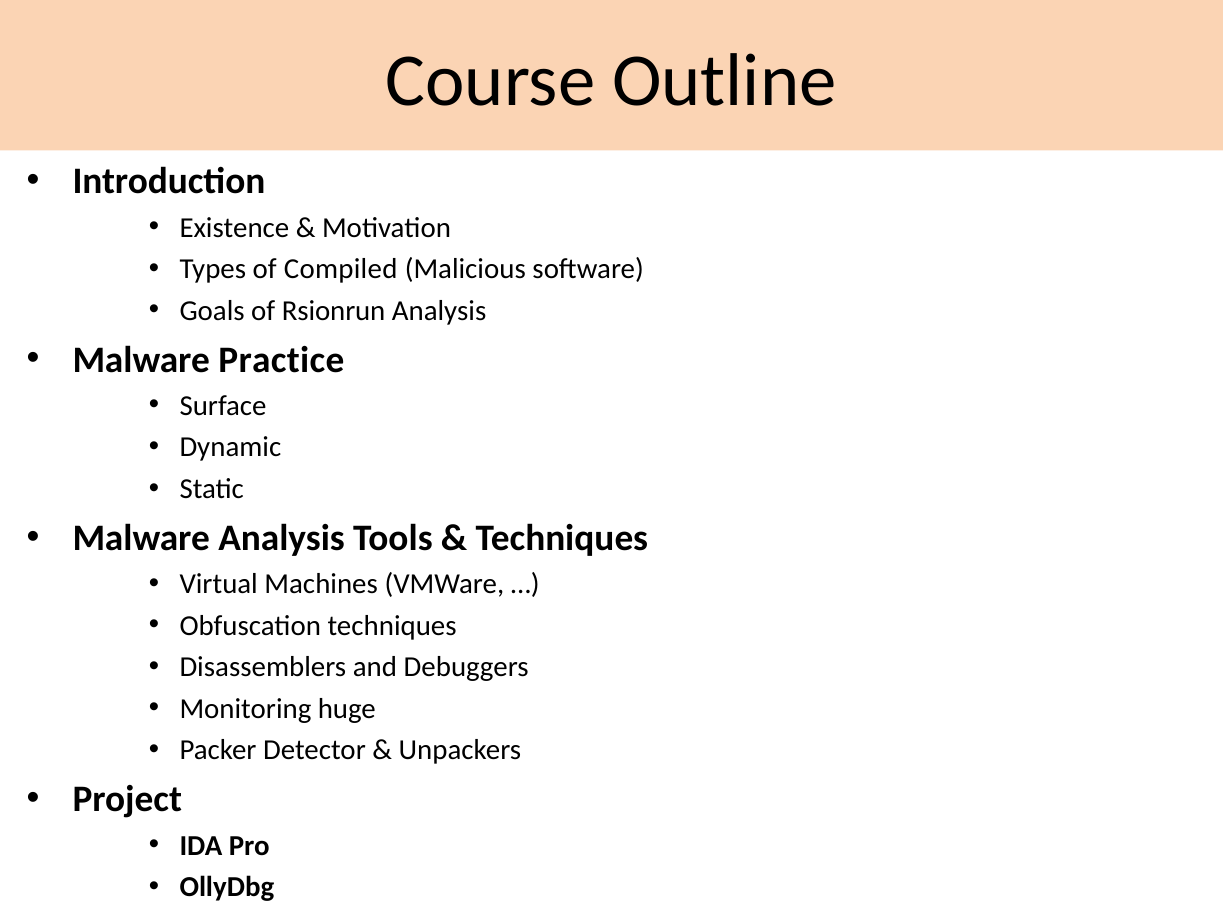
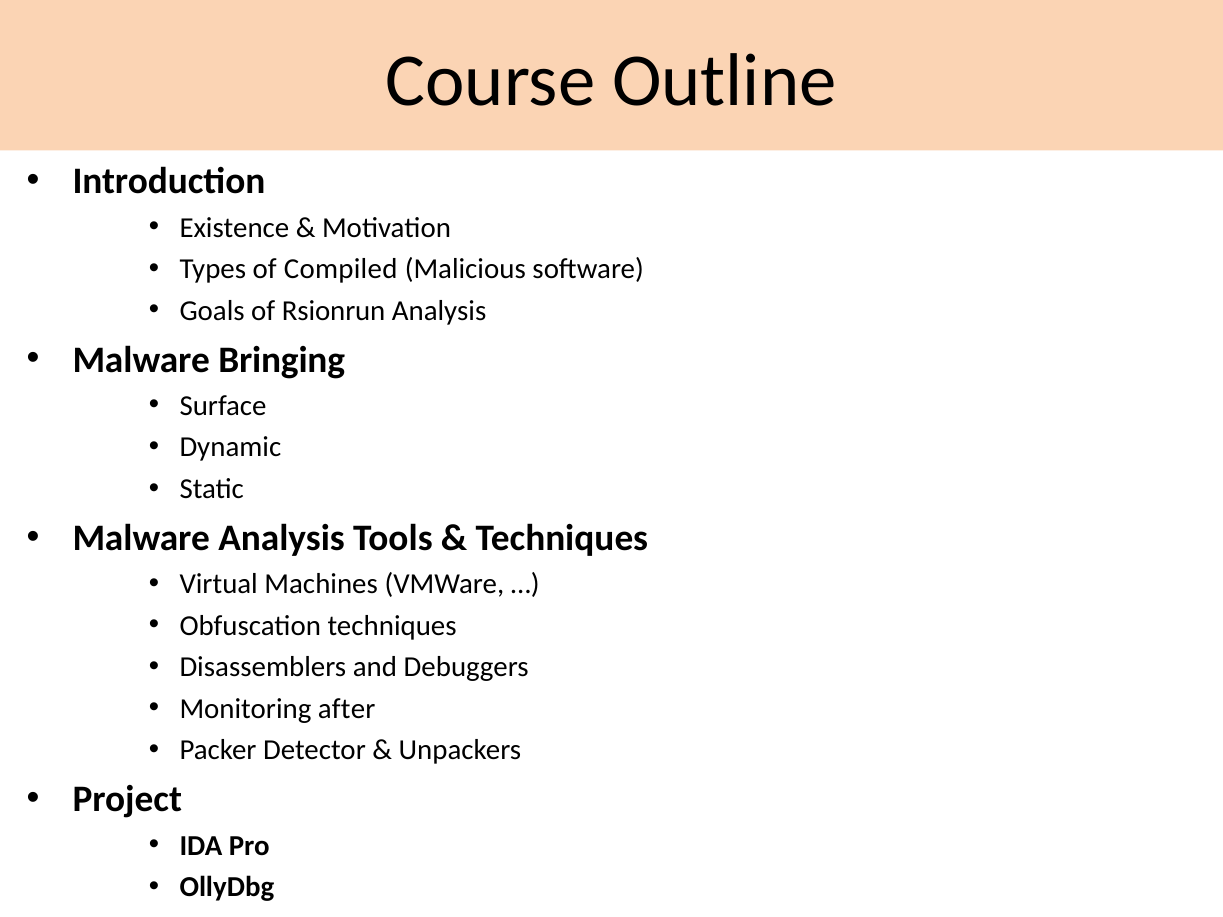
Practice: Practice -> Bringing (282, 360)
huge: huge -> after (347, 709)
